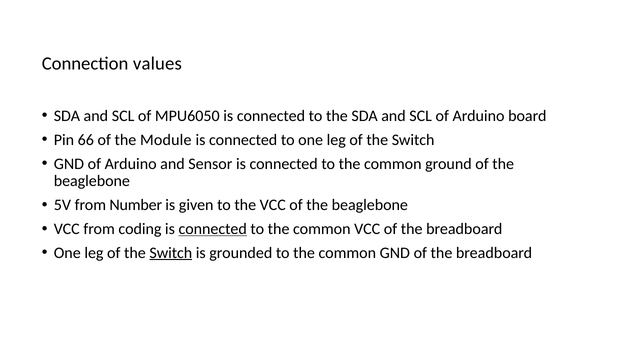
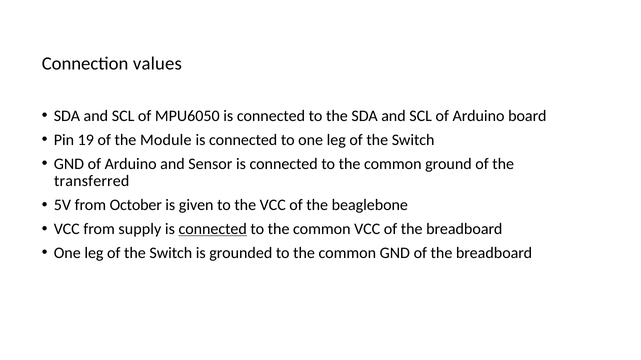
66: 66 -> 19 (86, 140)
beaglebone: beaglebone -> transferred (92, 181)
Number: Number -> October (136, 205)
coding: coding -> supply (140, 229)
Switch underline: present -> none (171, 253)
